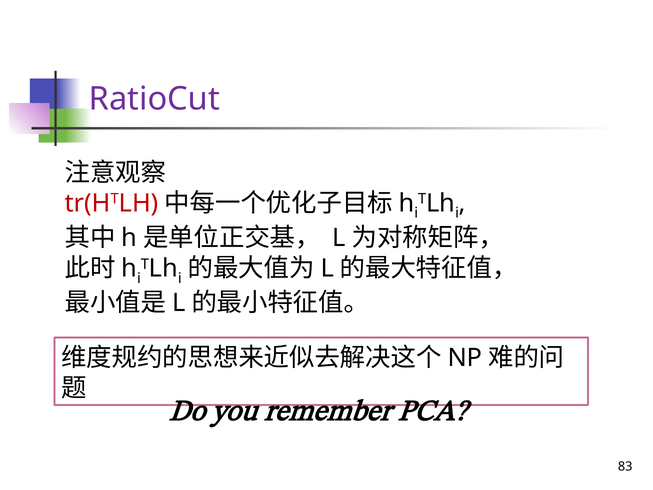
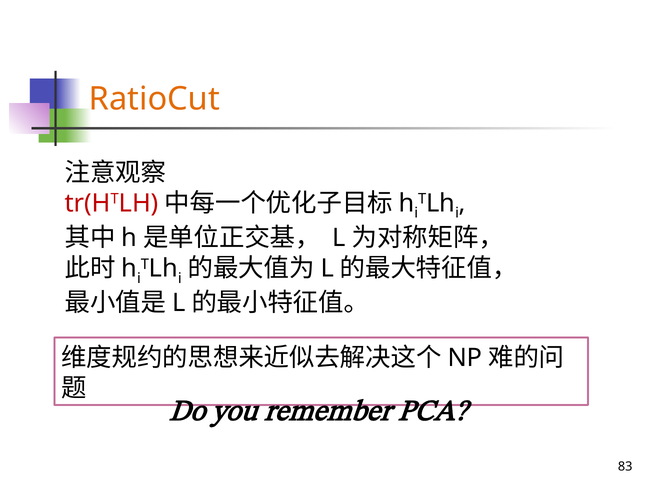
RatioCut colour: purple -> orange (154, 99)
